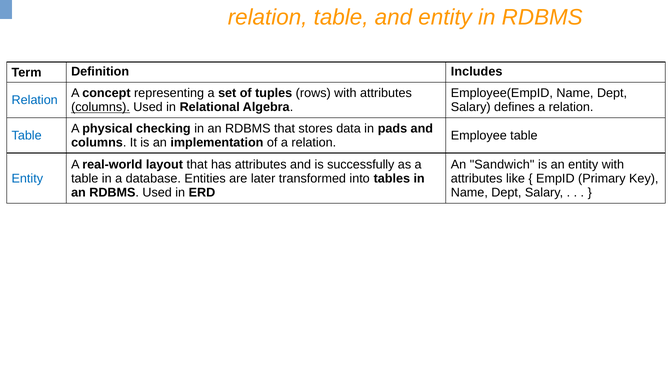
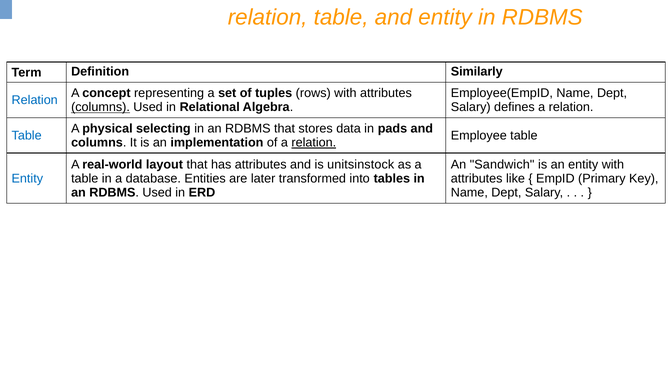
Includes: Includes -> Similarly (477, 72)
checking: checking -> selecting (163, 129)
relation underline: none -> present (314, 143)
successfully: successfully -> unitsinstock (361, 164)
